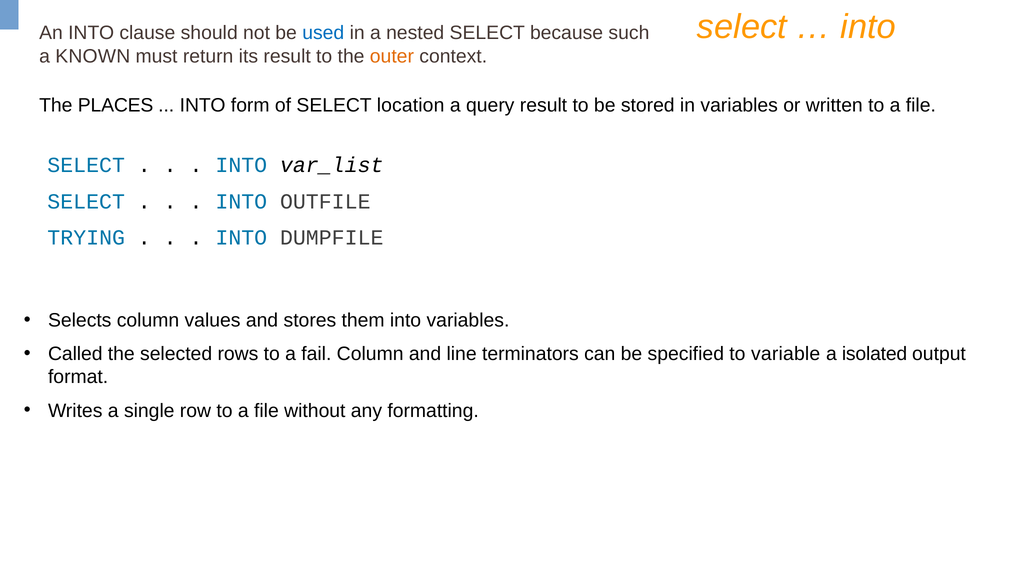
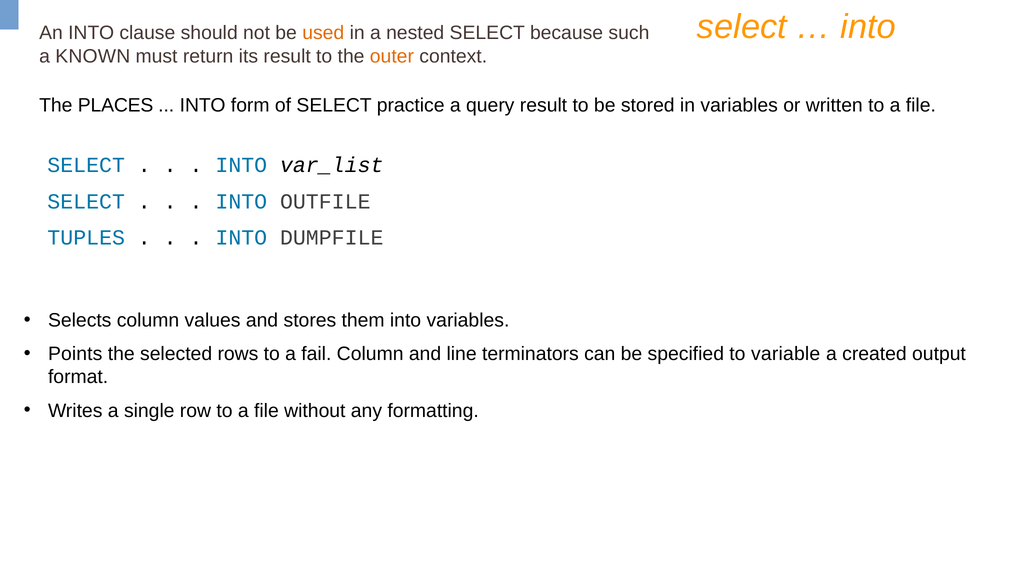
used colour: blue -> orange (323, 33)
location: location -> practice (411, 105)
TRYING: TRYING -> TUPLES (86, 238)
Called: Called -> Points (75, 354)
isolated: isolated -> created (874, 354)
